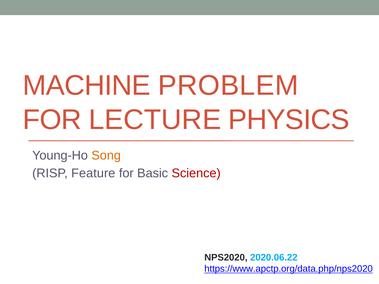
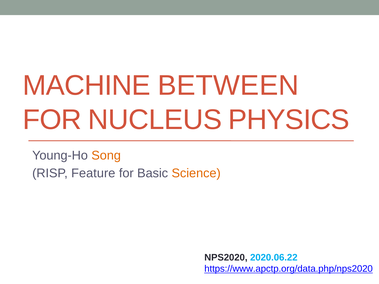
PROBLEM: PROBLEM -> BETWEEN (228, 86)
LECTURE: LECTURE -> NUCLEUS (155, 120)
Science colour: red -> orange (196, 173)
